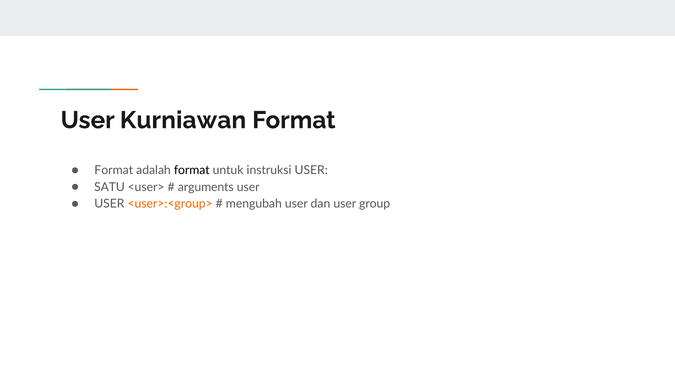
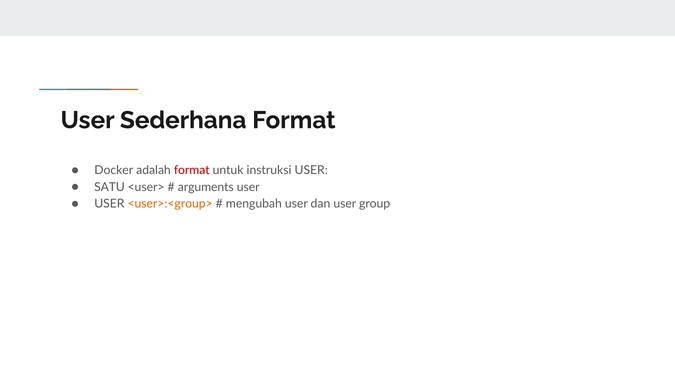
Kurniawan: Kurniawan -> Sederhana (183, 120)
Format: Format -> Docker (114, 171)
format colour: black -> red (192, 171)
